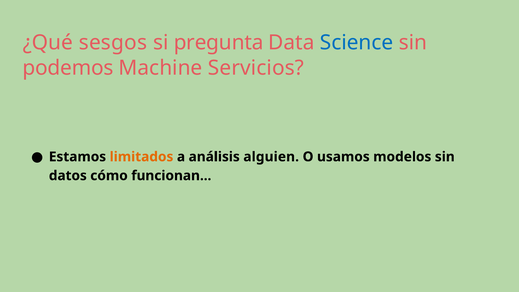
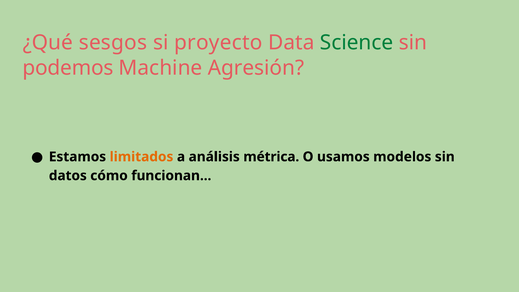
pregunta: pregunta -> proyecto (218, 43)
Science colour: blue -> green (357, 43)
Servicios: Servicios -> Agresión (256, 68)
alguien: alguien -> métrica (271, 157)
